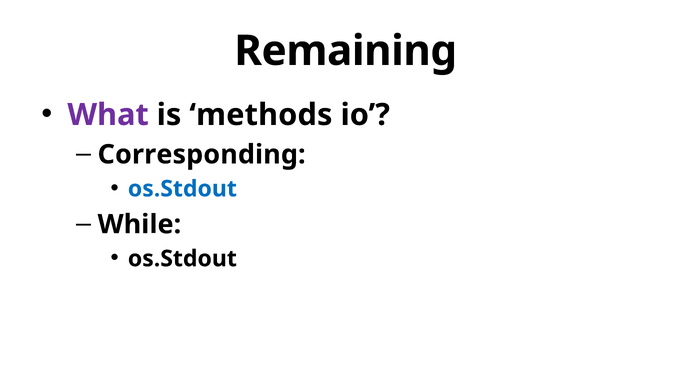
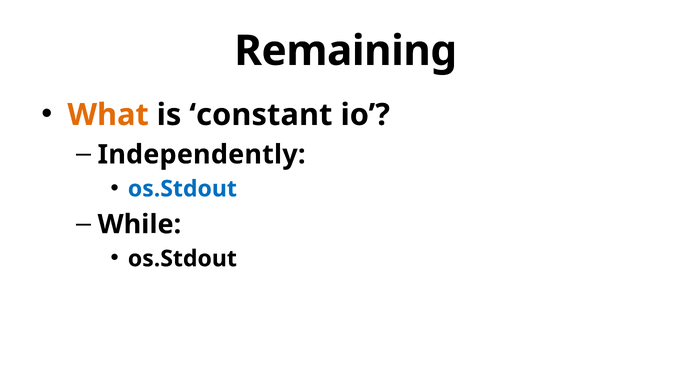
What colour: purple -> orange (108, 115)
methods: methods -> constant (261, 115)
Corresponding: Corresponding -> Independently (202, 154)
